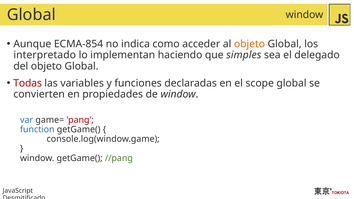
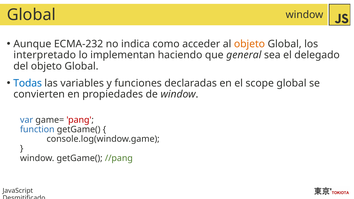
ECMA-854: ECMA-854 -> ECMA-232 (79, 44)
simples: simples -> general (244, 55)
Todas colour: red -> blue (28, 83)
